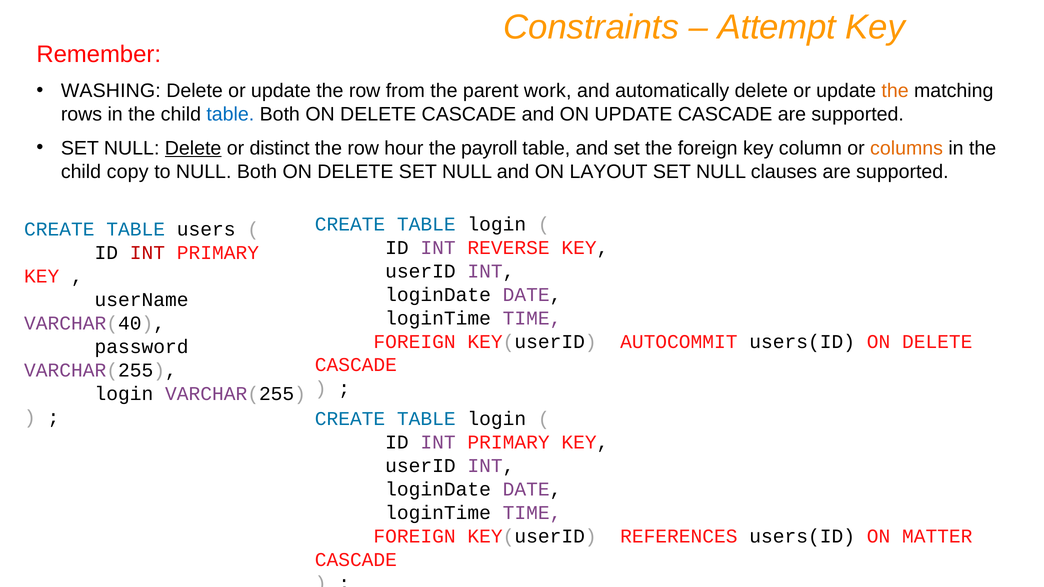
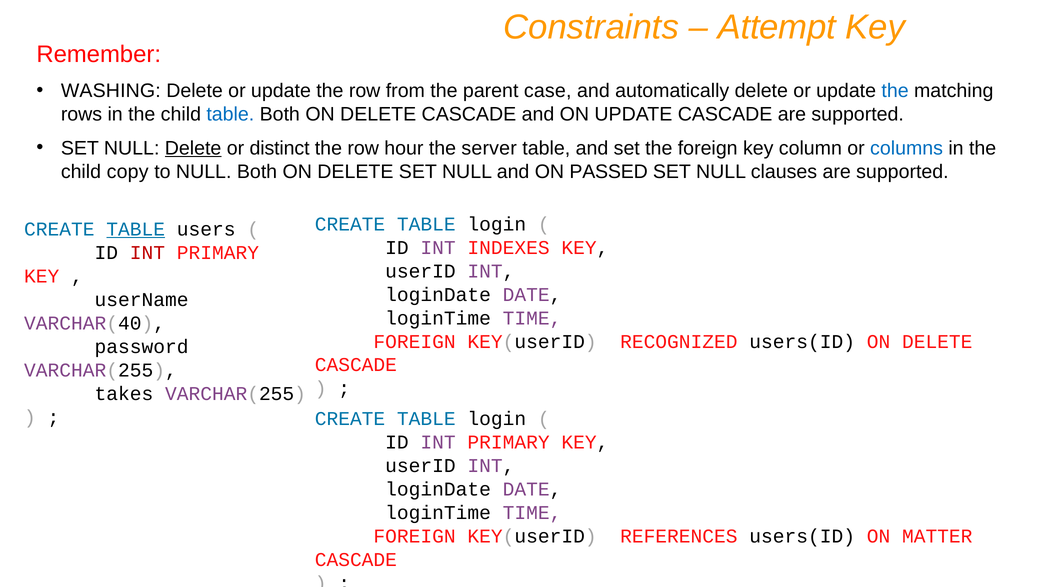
work: work -> case (548, 91)
the colour: orange -> blue (895, 91)
payroll: payroll -> server (489, 148)
columns colour: orange -> blue (907, 148)
LAYOUT: LAYOUT -> PASSED (609, 172)
TABLE underline: none -> present (136, 229)
REVERSE: REVERSE -> INDEXES (509, 248)
AUTOCOMMIT: AUTOCOMMIT -> RECOGNIZED (679, 342)
login: login -> takes (124, 394)
